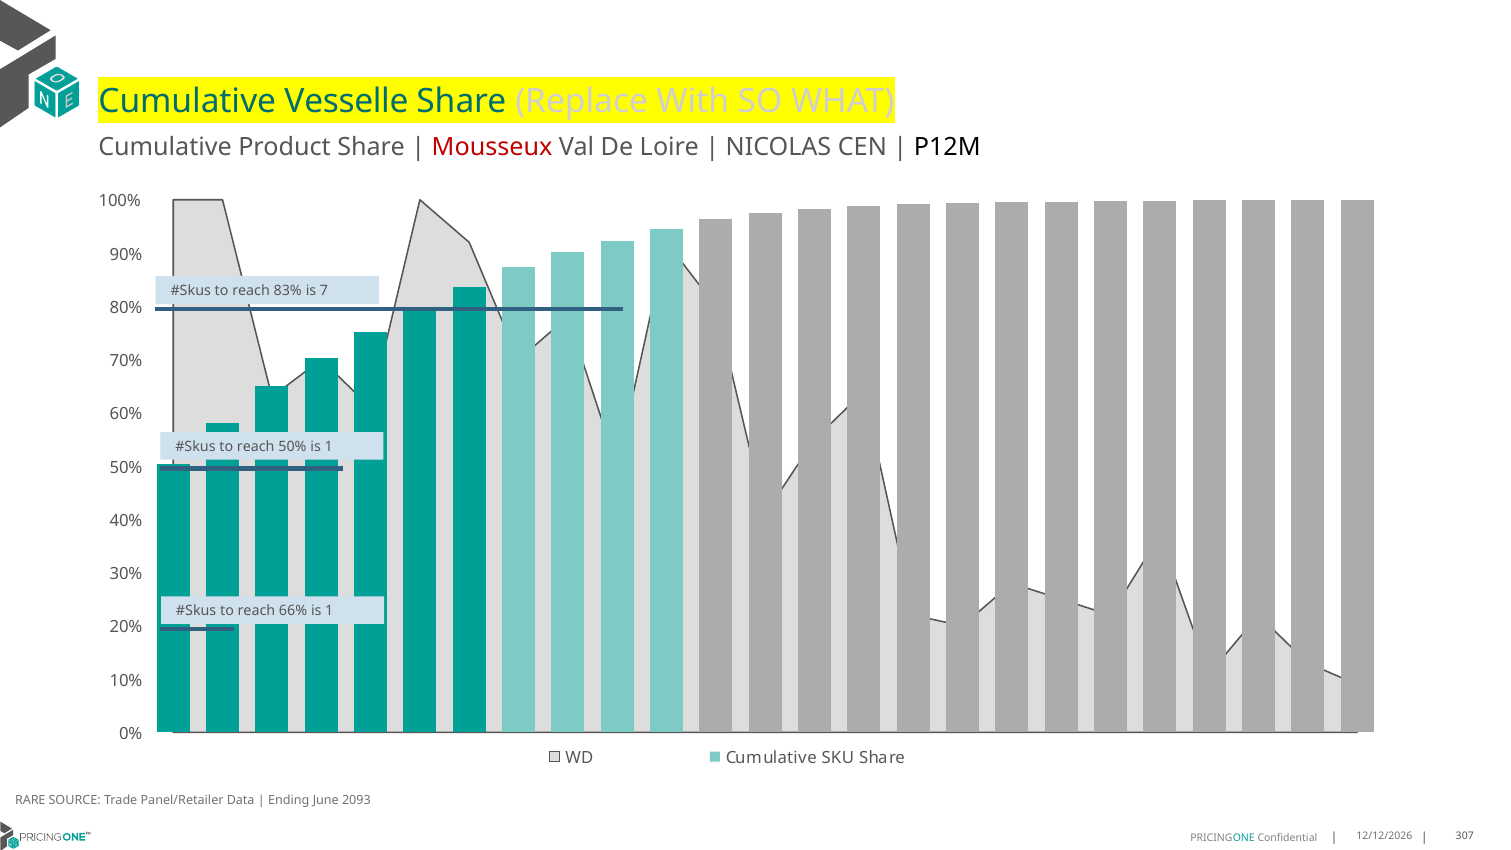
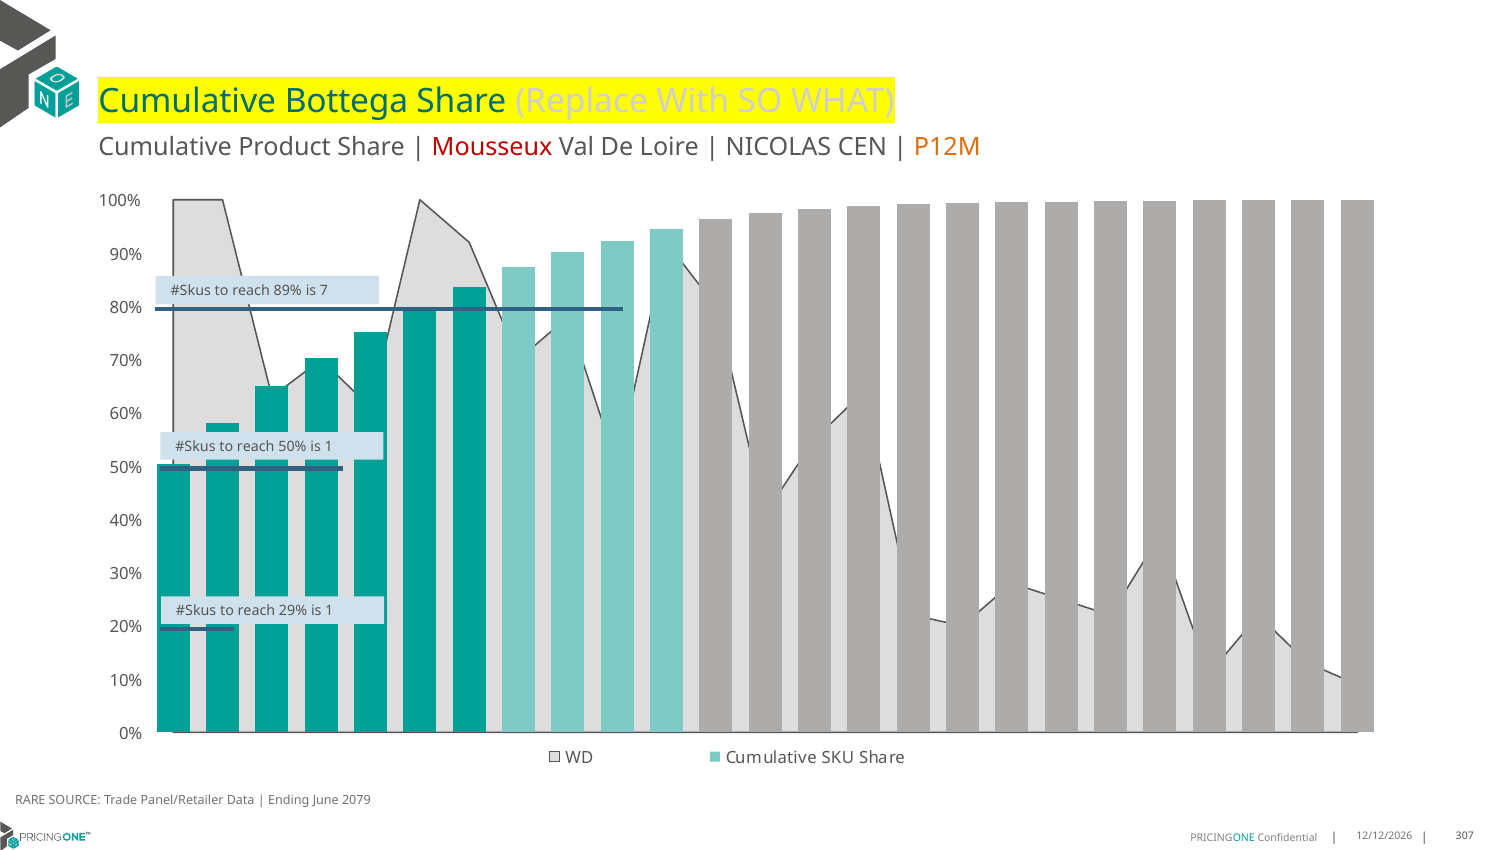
Vesselle: Vesselle -> Bottega (346, 102)
P12M colour: black -> orange (947, 147)
83%: 83% -> 89% (288, 291)
66%: 66% -> 29% (293, 611)
2093: 2093 -> 2079 (356, 801)
